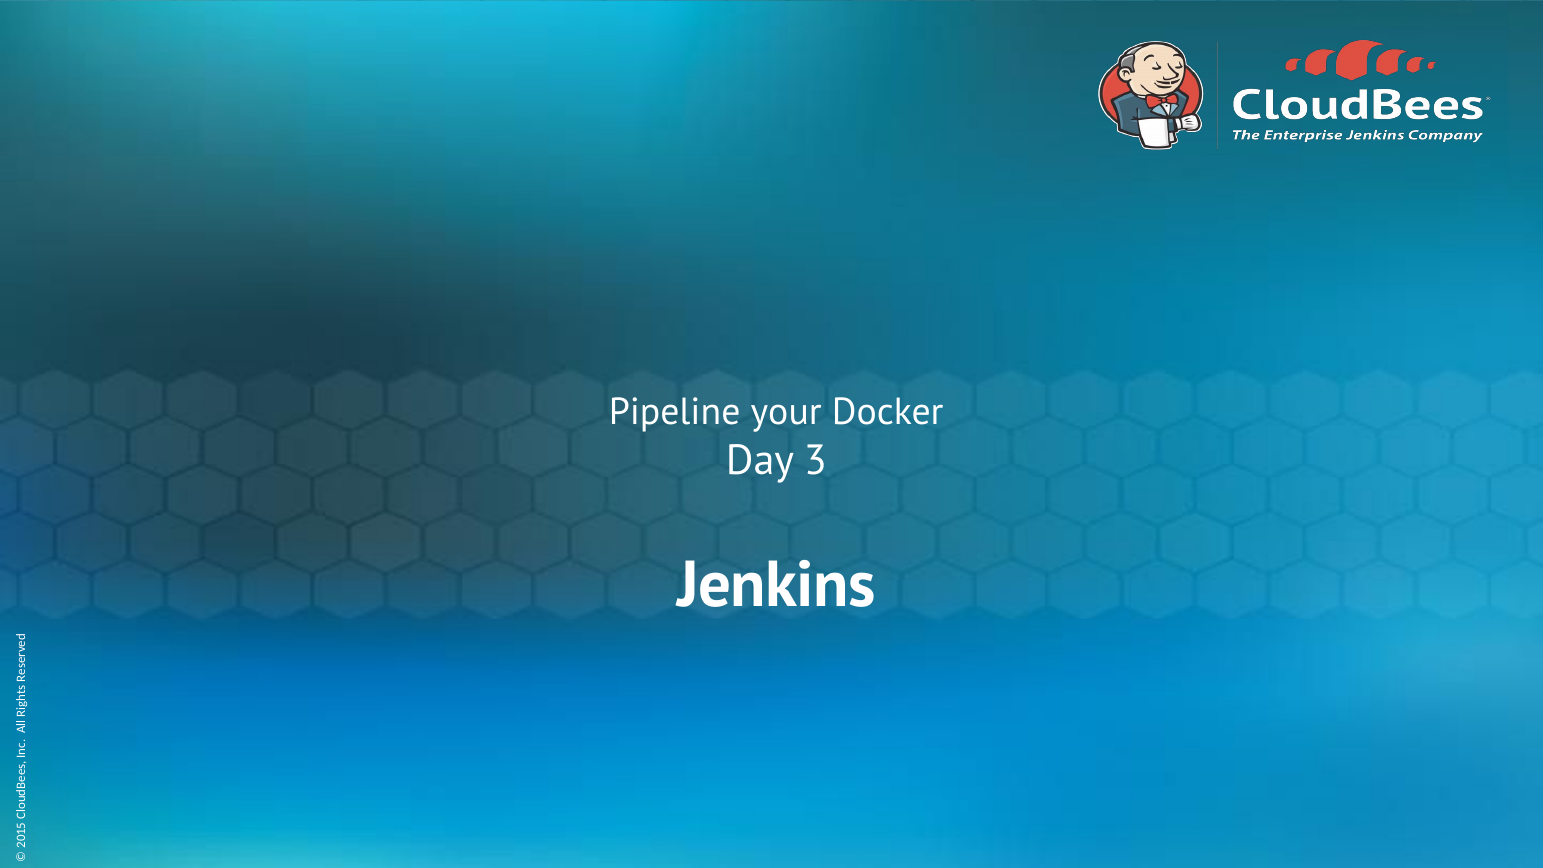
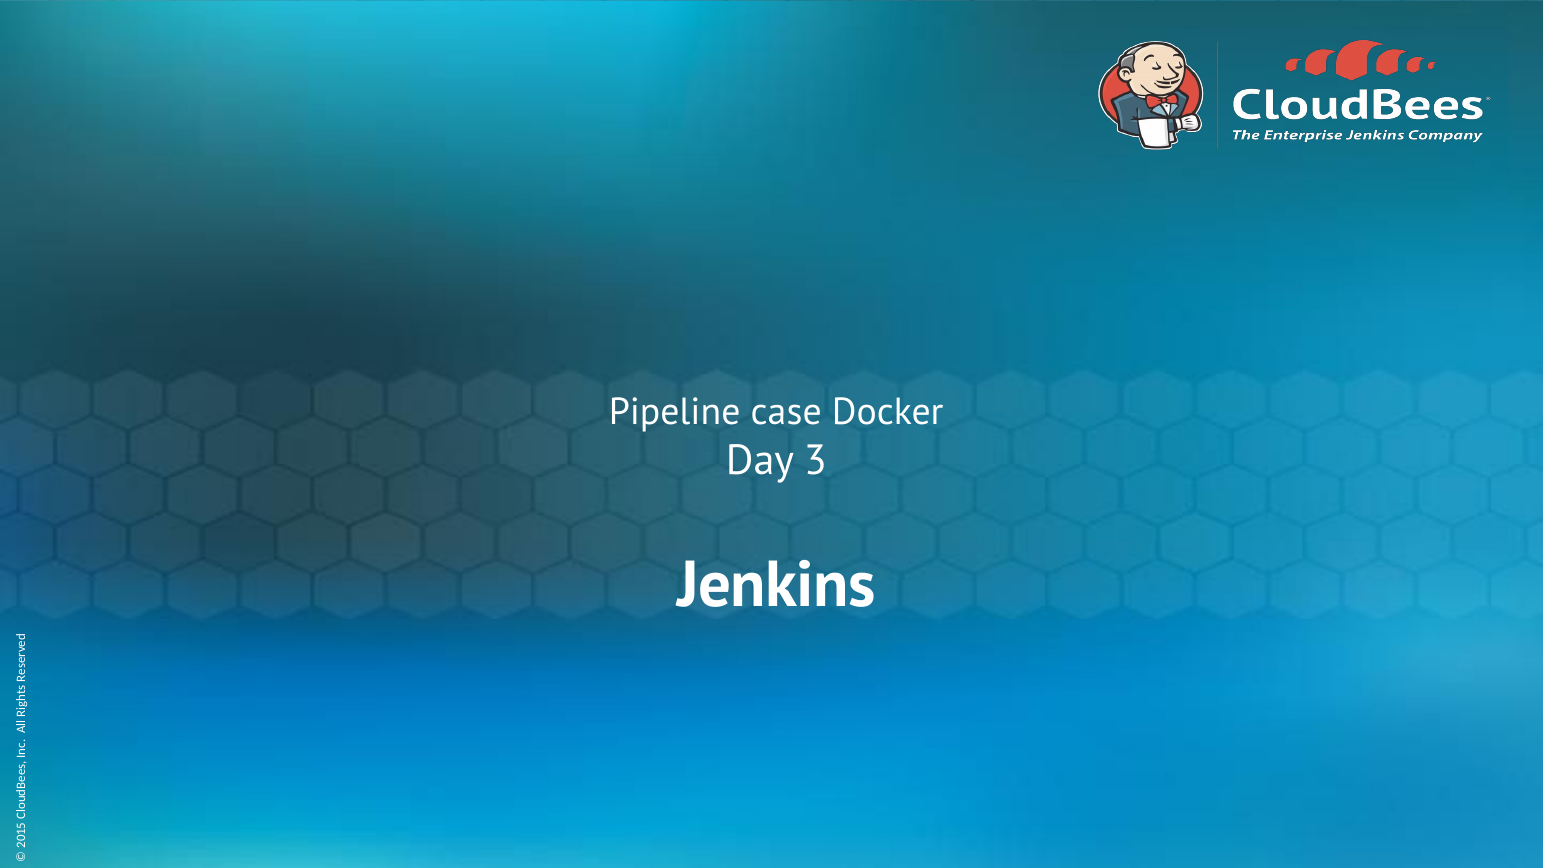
your: your -> case (786, 412)
